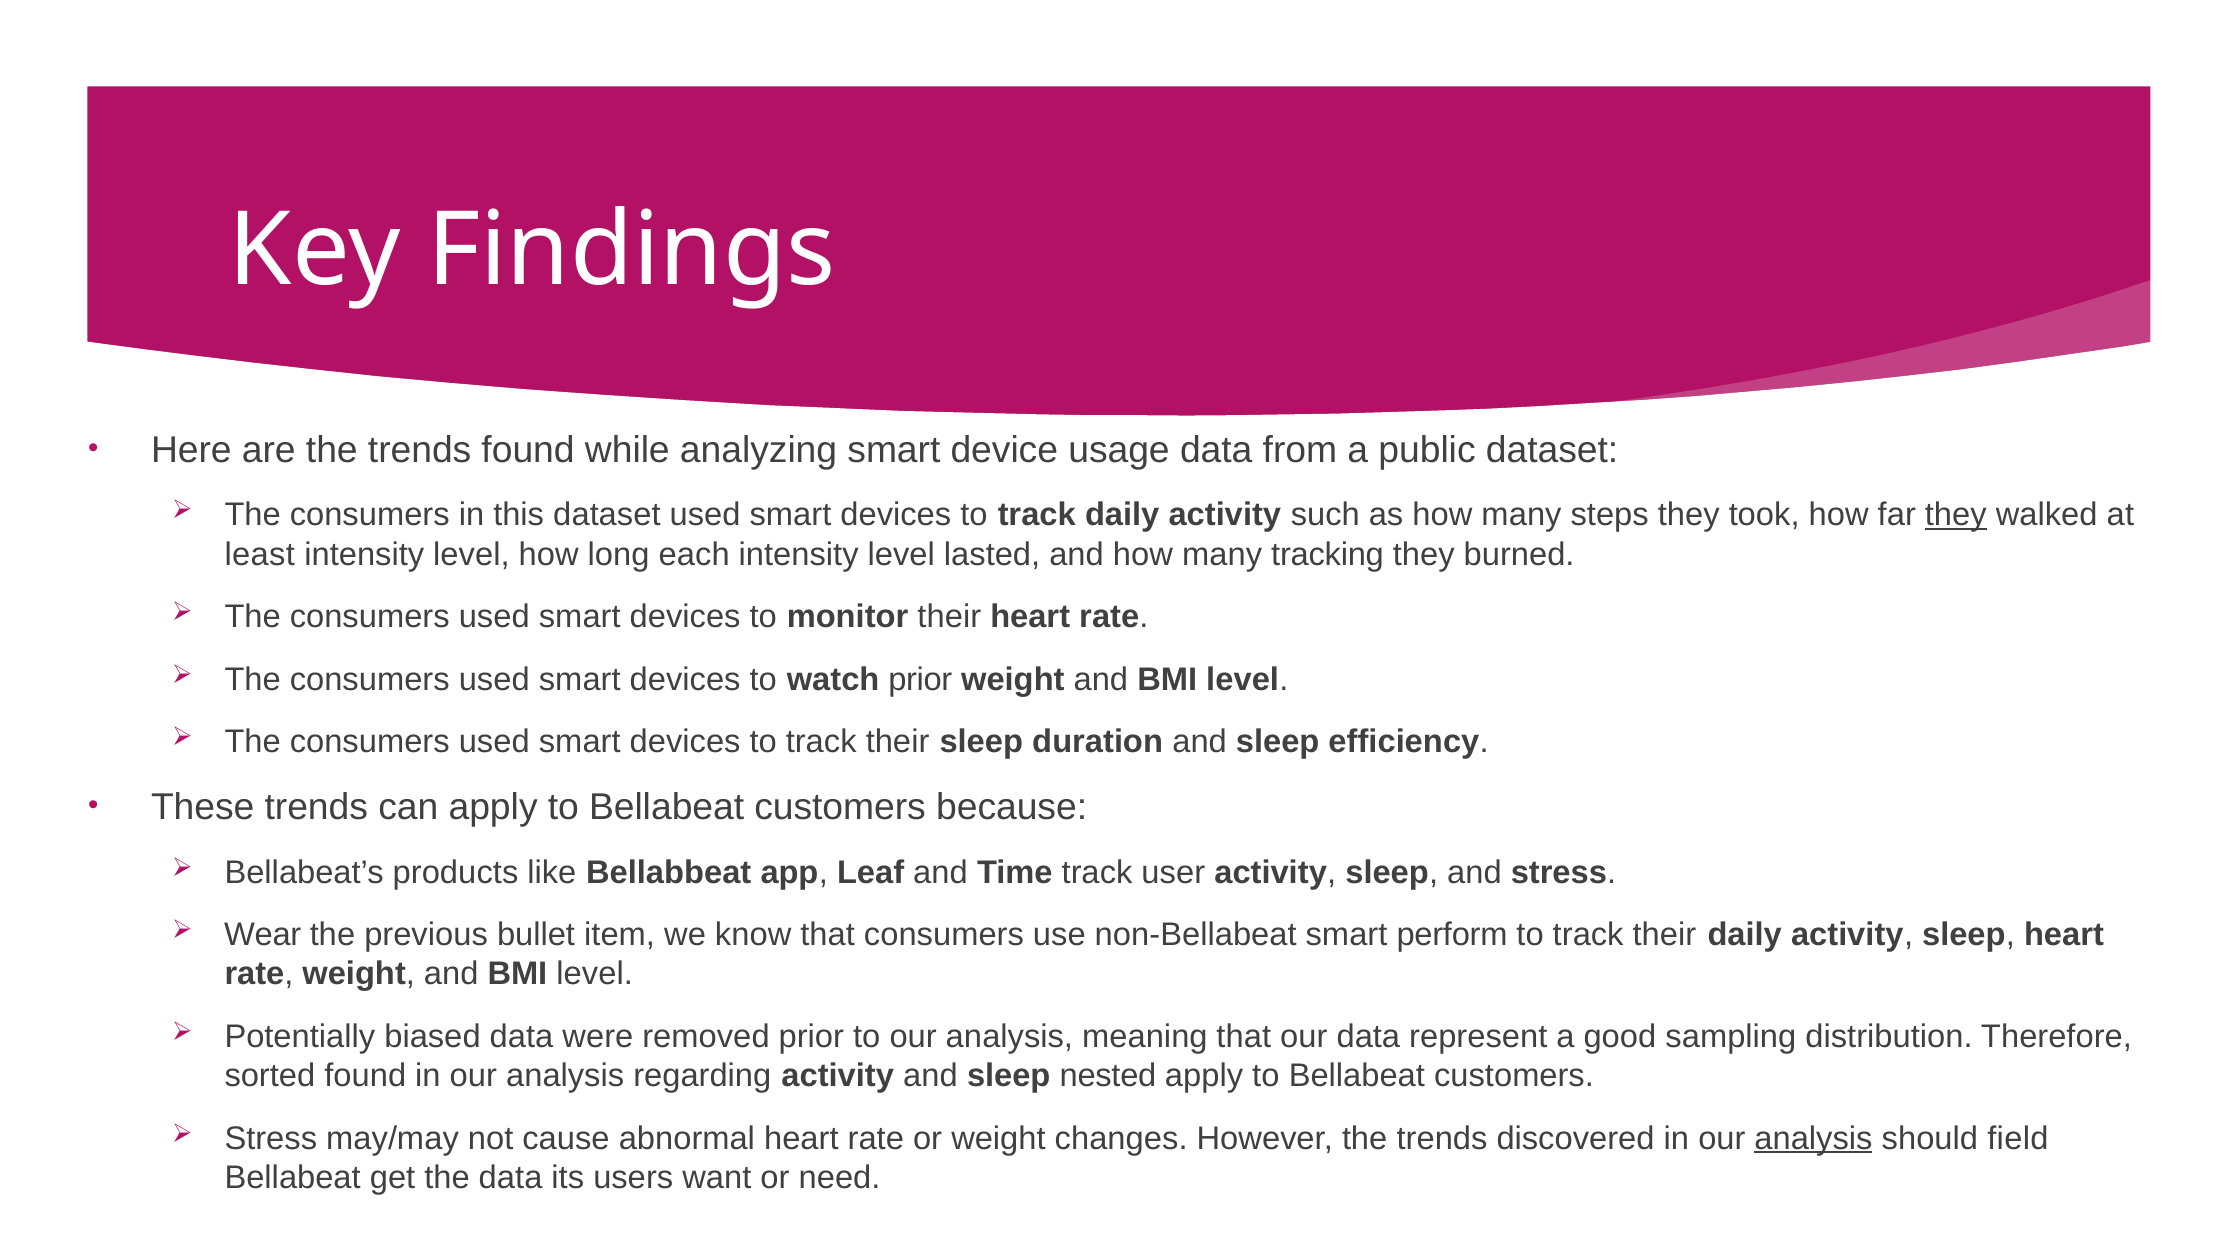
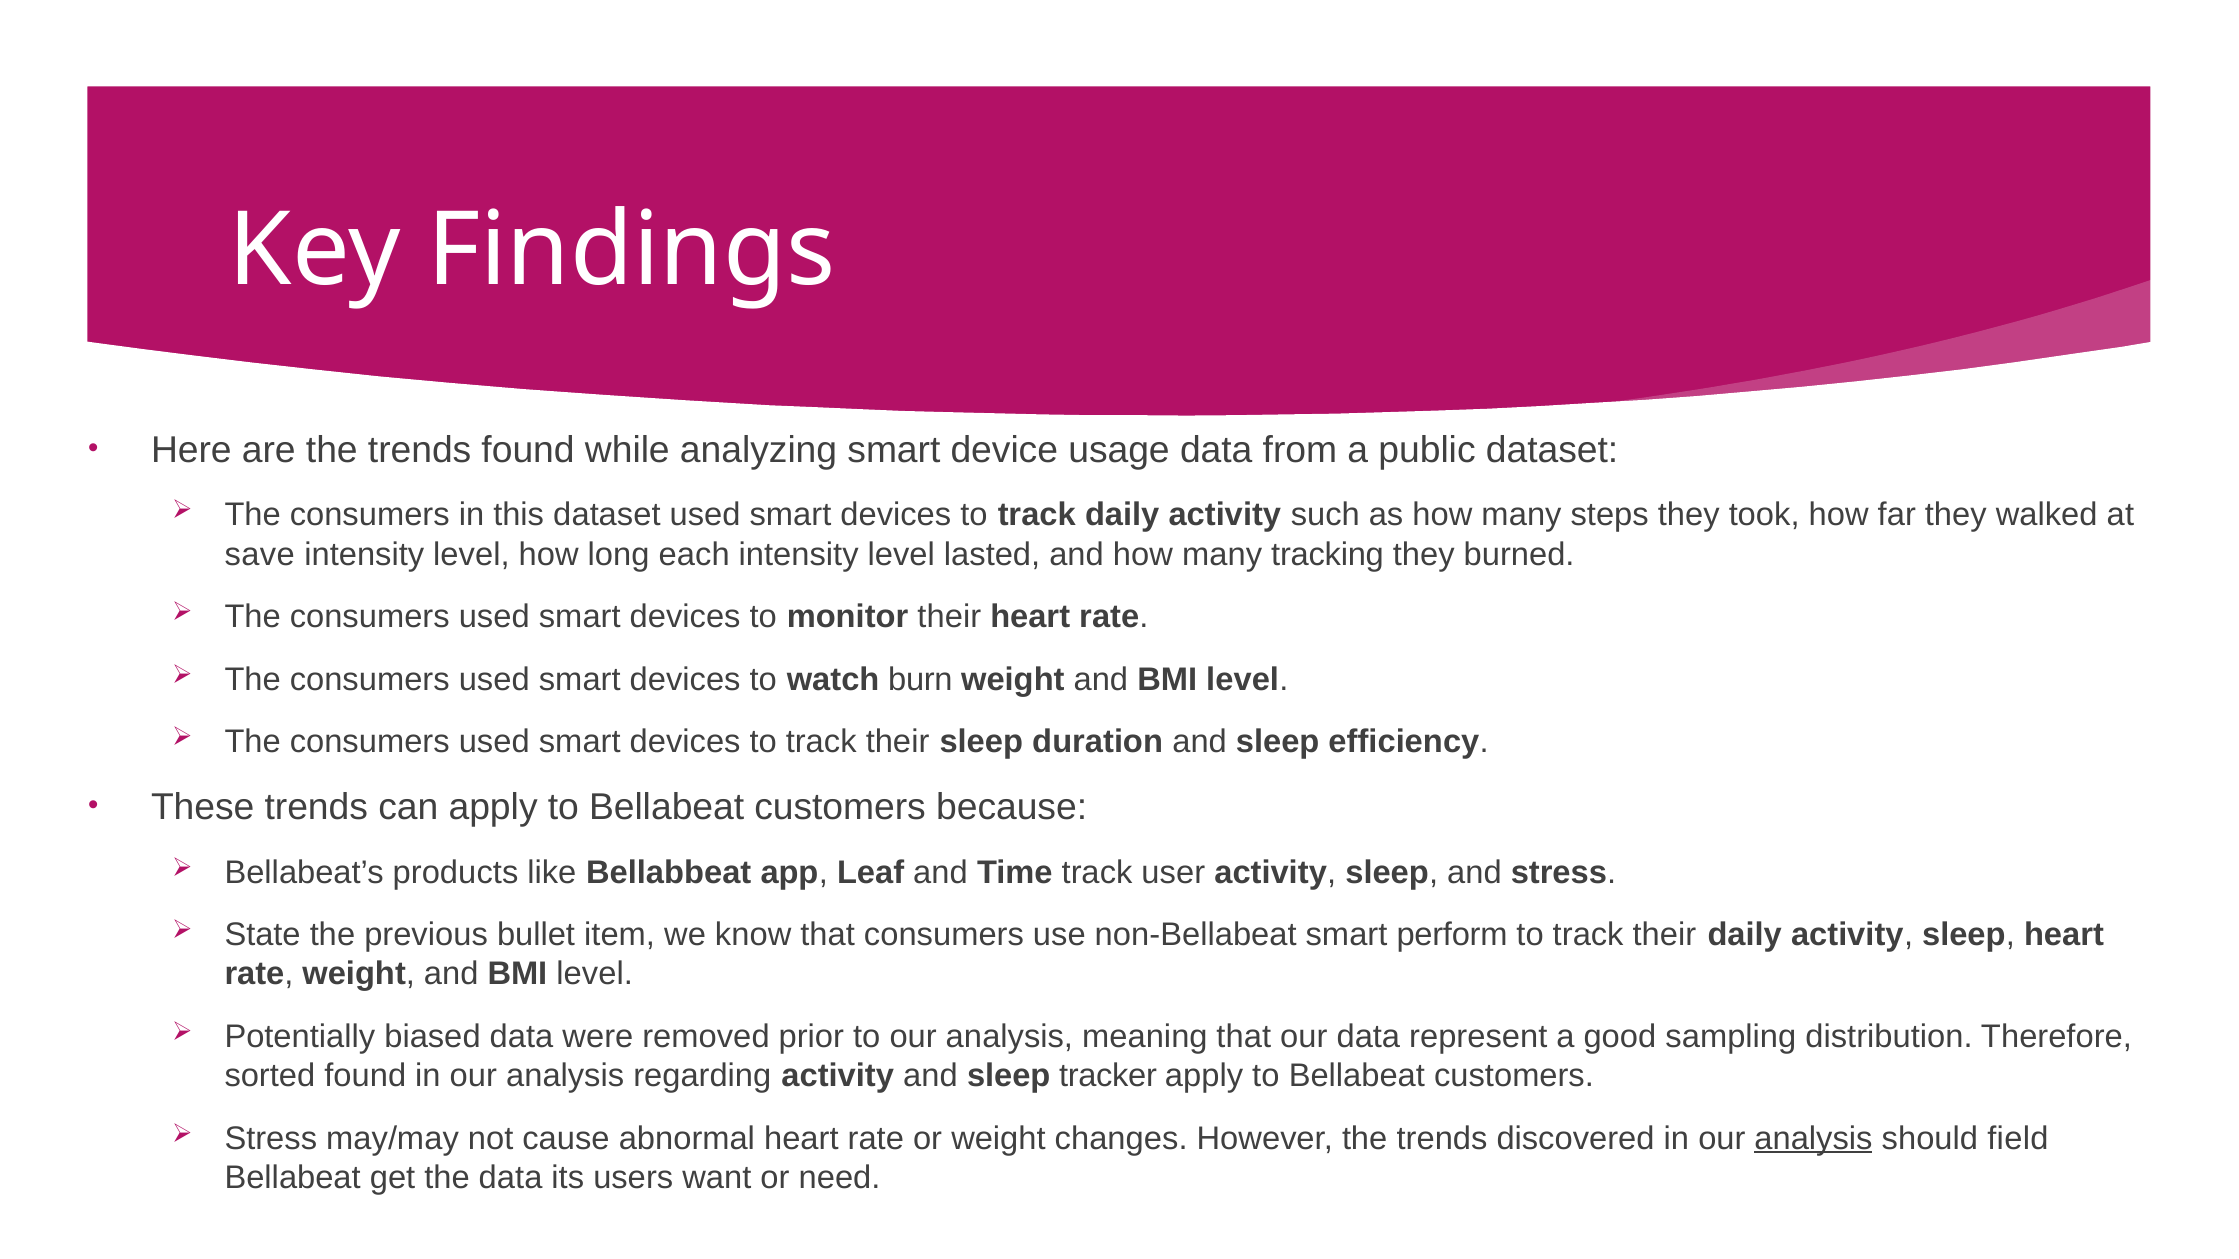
they underline: present -> none (1956, 515)
least: least -> save (260, 554)
watch prior: prior -> burn (920, 680)
Wear: Wear -> State (263, 935)
nested: nested -> tracker (1108, 1076)
